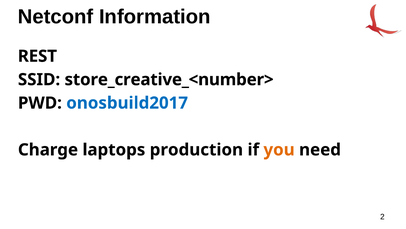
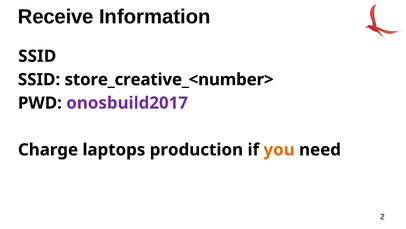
Netconf: Netconf -> Receive (56, 17)
REST: REST -> SSID (37, 56)
onosbuild2017 colour: blue -> purple (127, 103)
